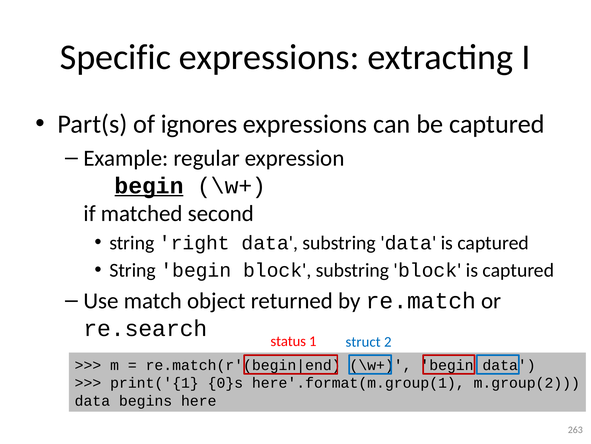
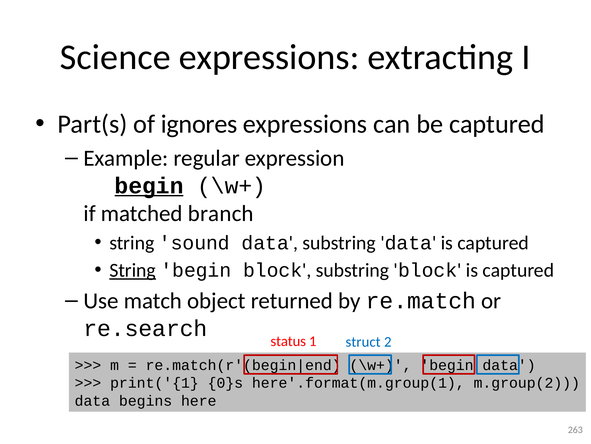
Specific: Specific -> Science (115, 57)
second: second -> branch (221, 213)
right: right -> sound (194, 242)
String underline: none -> present (133, 270)
